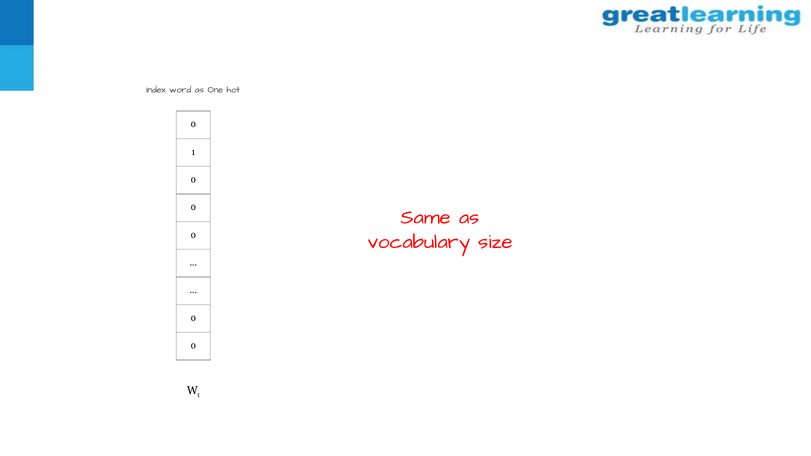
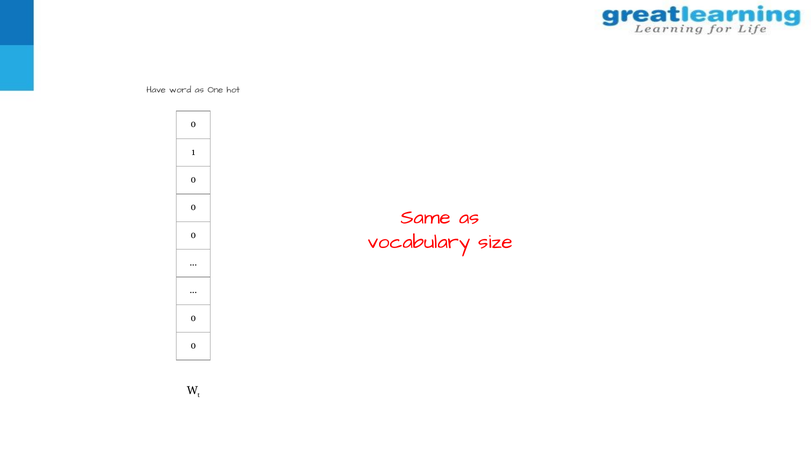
Index: Index -> Have (156, 90)
